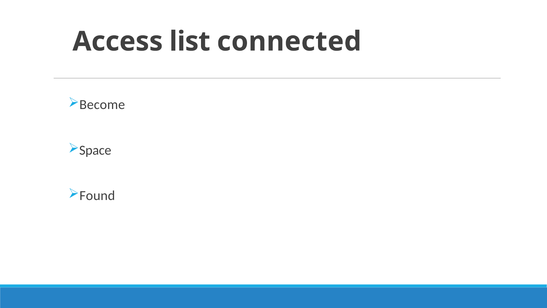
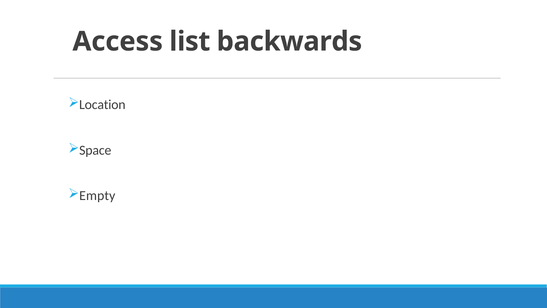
connected: connected -> backwards (289, 41)
Become: Become -> Location (102, 105)
Found: Found -> Empty (97, 196)
